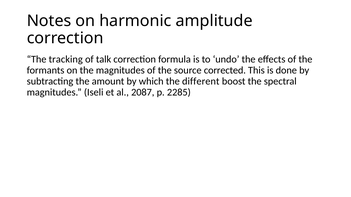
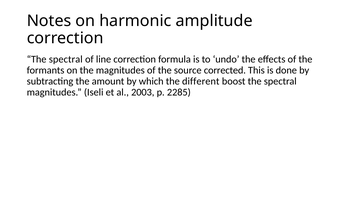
tracking: tracking -> spectral (66, 59)
talk: talk -> line (104, 59)
2087: 2087 -> 2003 (143, 92)
